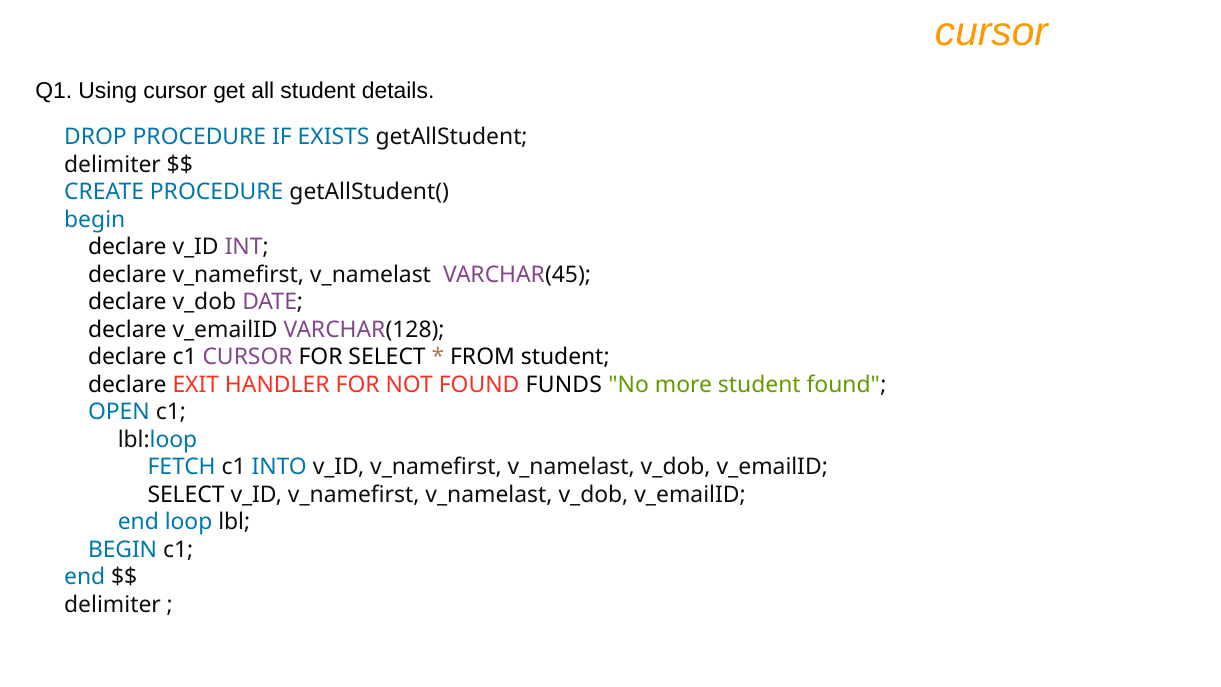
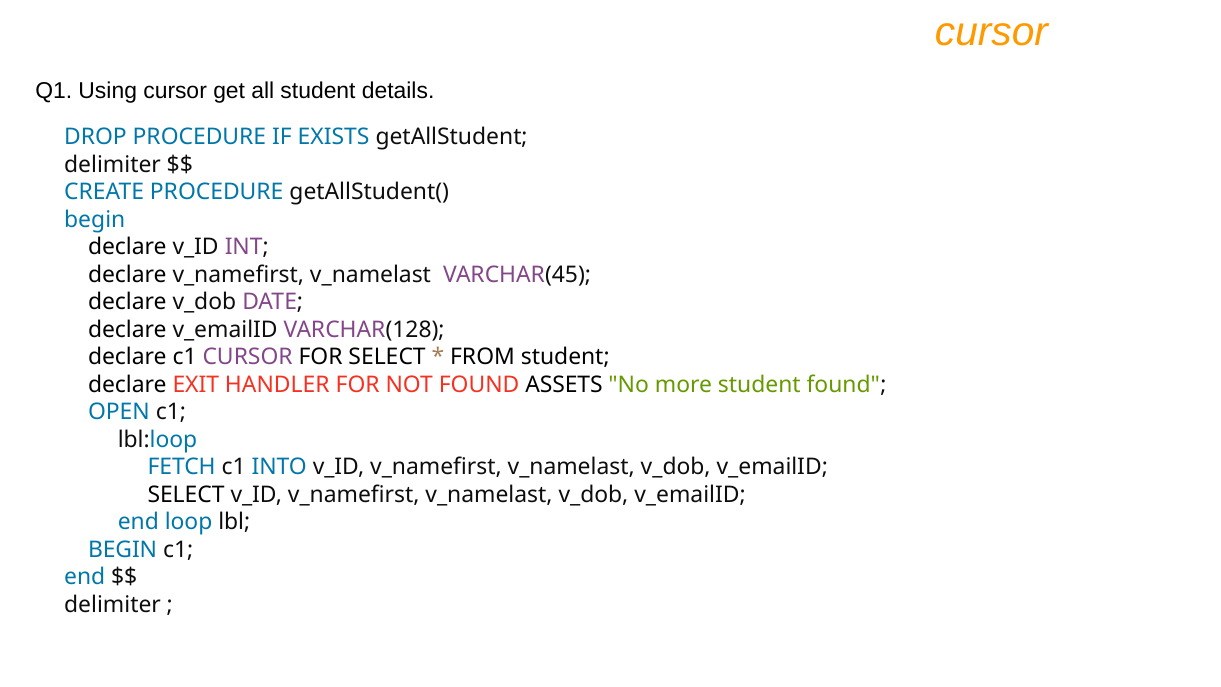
FUNDS: FUNDS -> ASSETS (564, 385)
